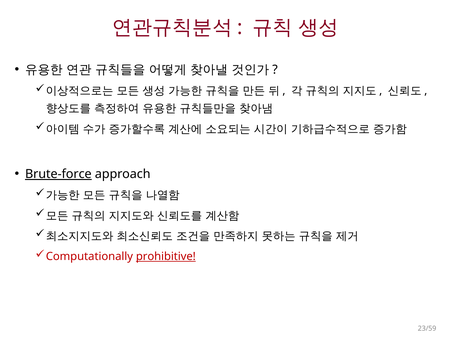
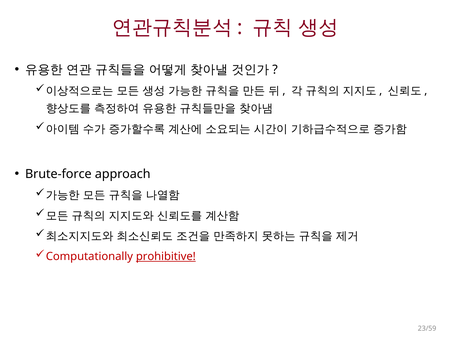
Brute-force underline: present -> none (58, 174)
